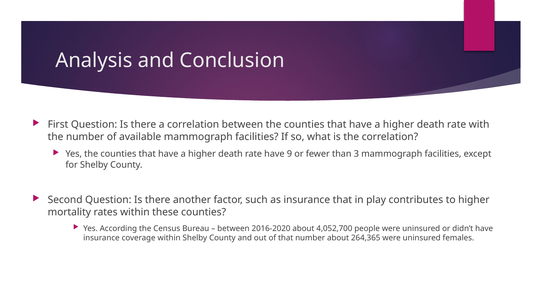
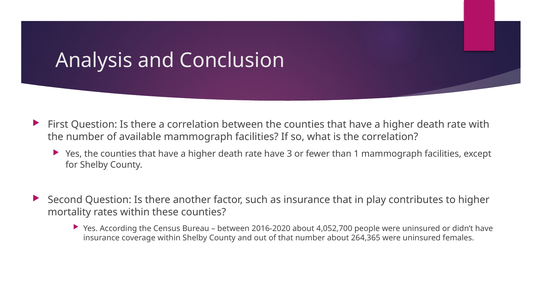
9: 9 -> 3 (289, 154)
3: 3 -> 1 (356, 154)
